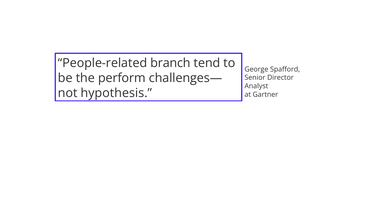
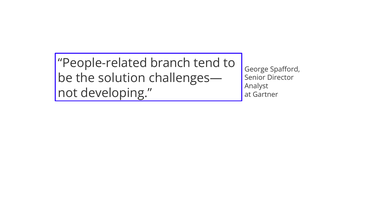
perform: perform -> solution (122, 78)
hypothesis: hypothesis -> developing (116, 93)
